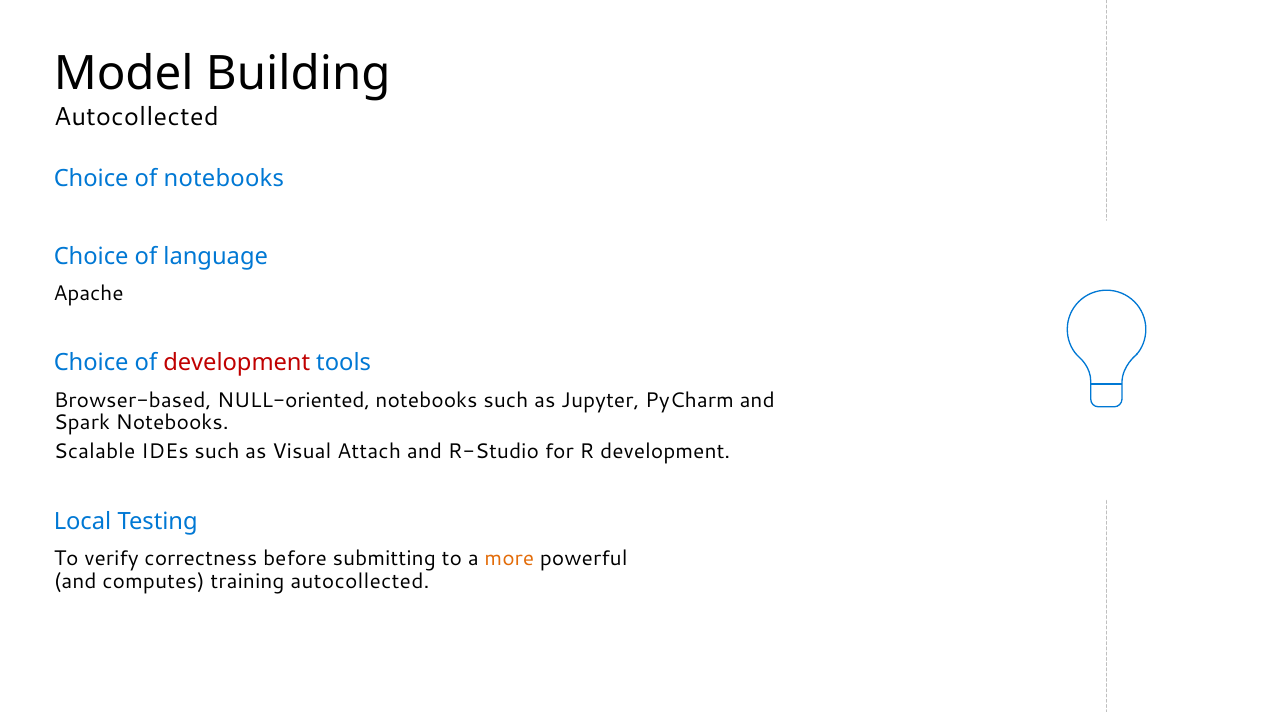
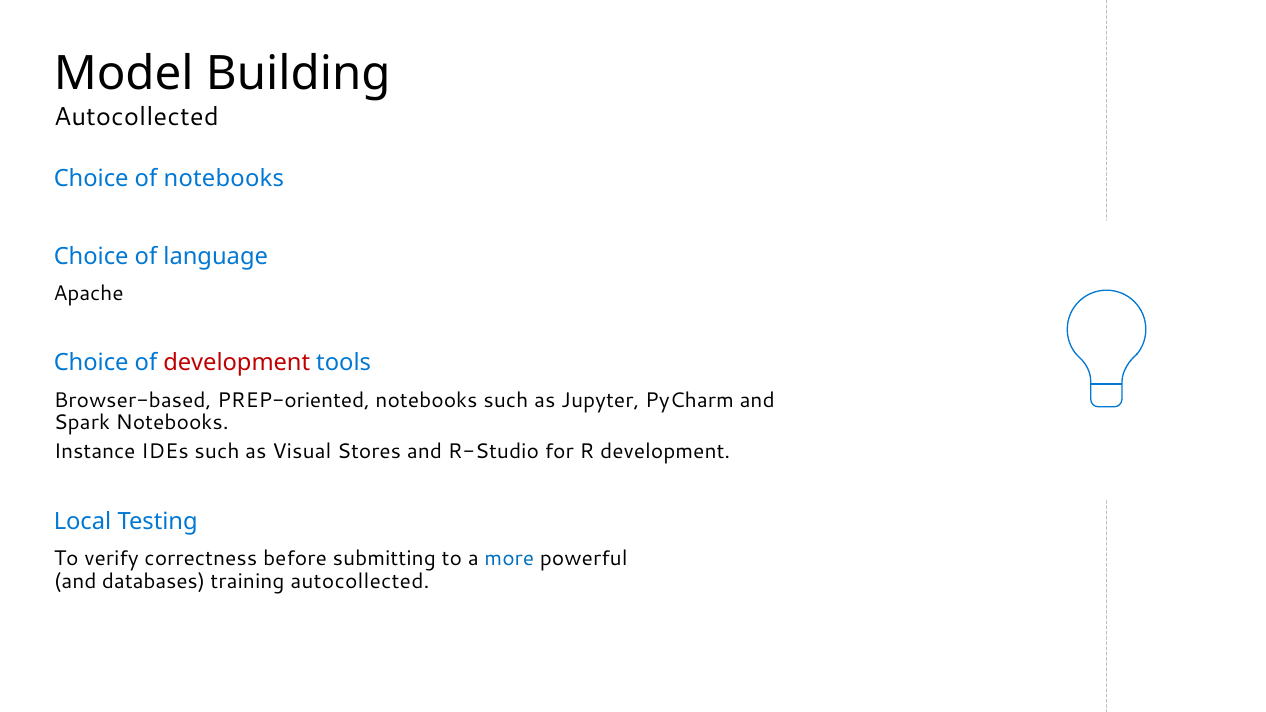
NULL-oriented: NULL-oriented -> PREP-oriented (294, 400)
Scalable: Scalable -> Instance (95, 452)
Attach: Attach -> Stores (369, 452)
more colour: orange -> blue (509, 559)
computes: computes -> databases (154, 581)
